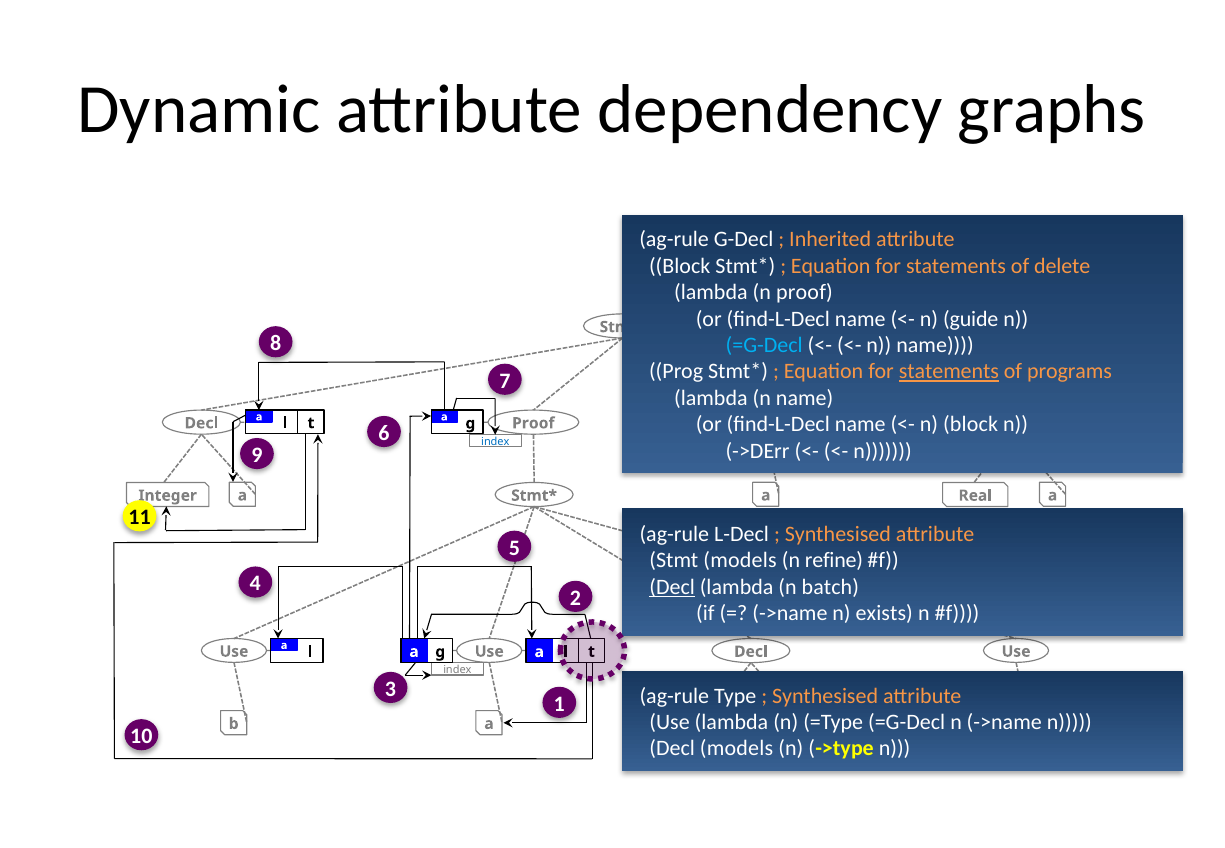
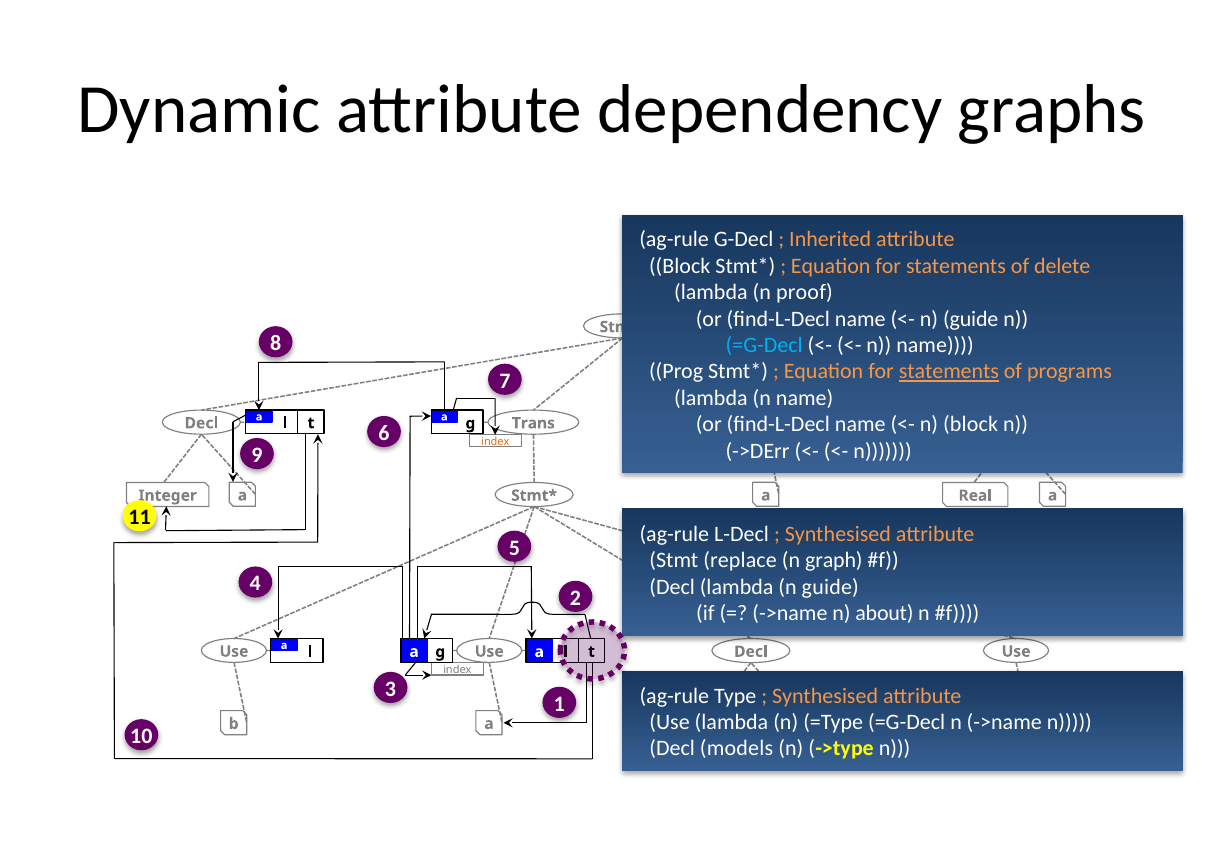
Proof: Proof -> Trans (533, 423)
index colour: blue -> orange (495, 442)
Stmt models: models -> replace (740, 560)
refine: refine -> graph (834, 560)
Decl underline: present -> none (672, 587)
lambda n batch: batch -> guide (830, 587)
exists: exists -> about (884, 613)
